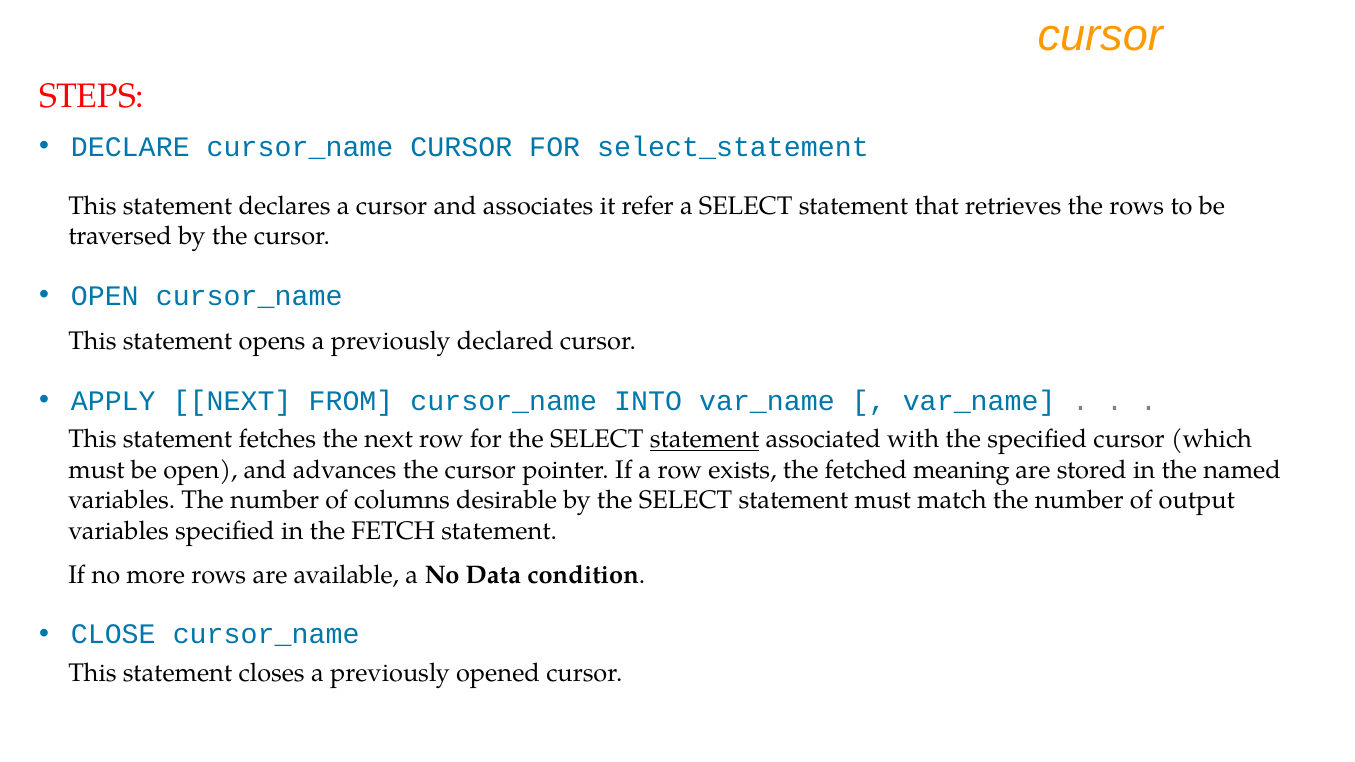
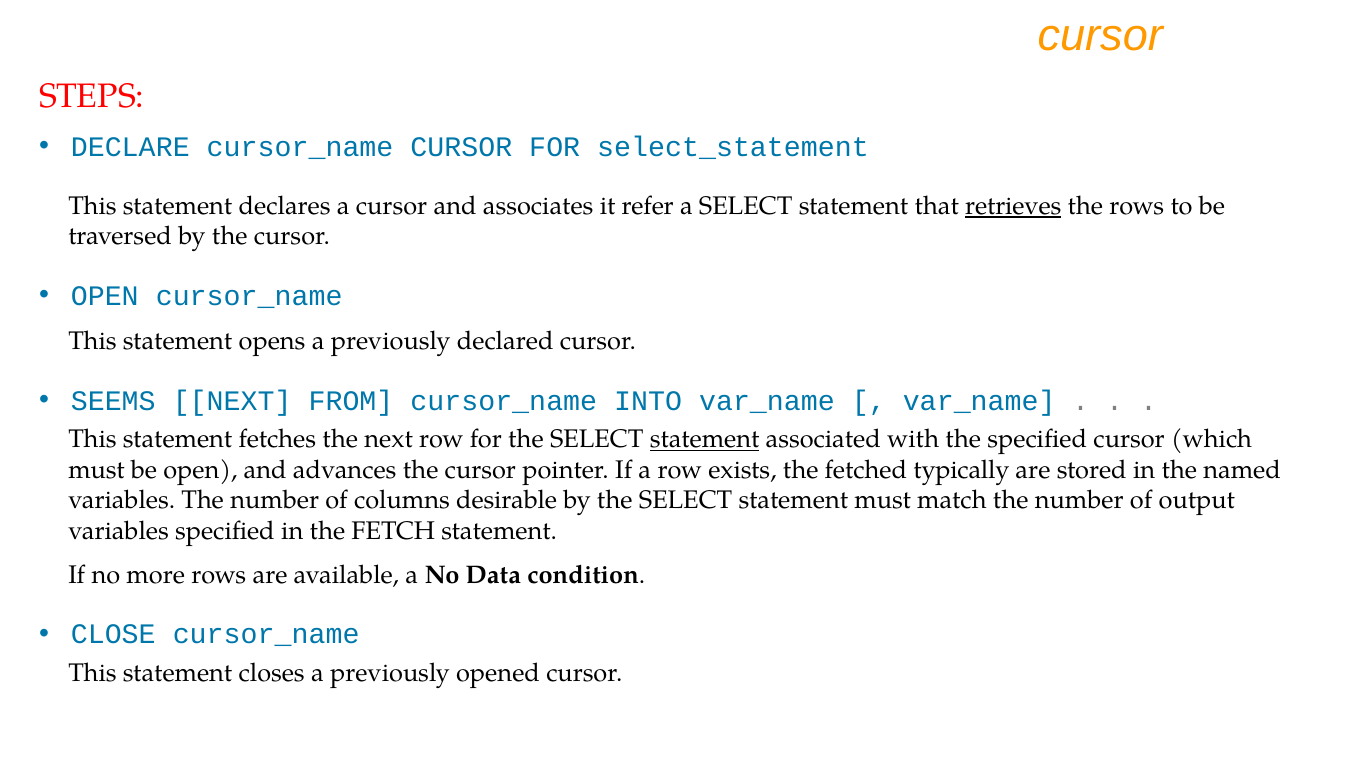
retrieves underline: none -> present (1013, 206)
APPLY: APPLY -> SEEMS (113, 401)
meaning: meaning -> typically (961, 470)
